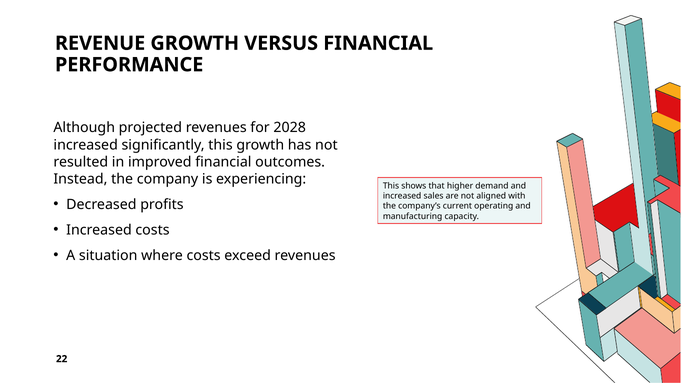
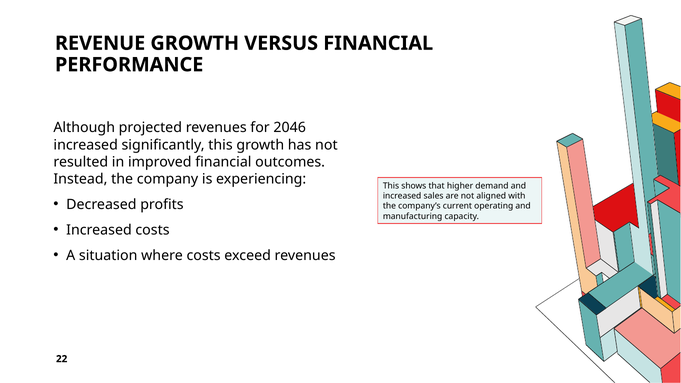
2028: 2028 -> 2046 (290, 128)
